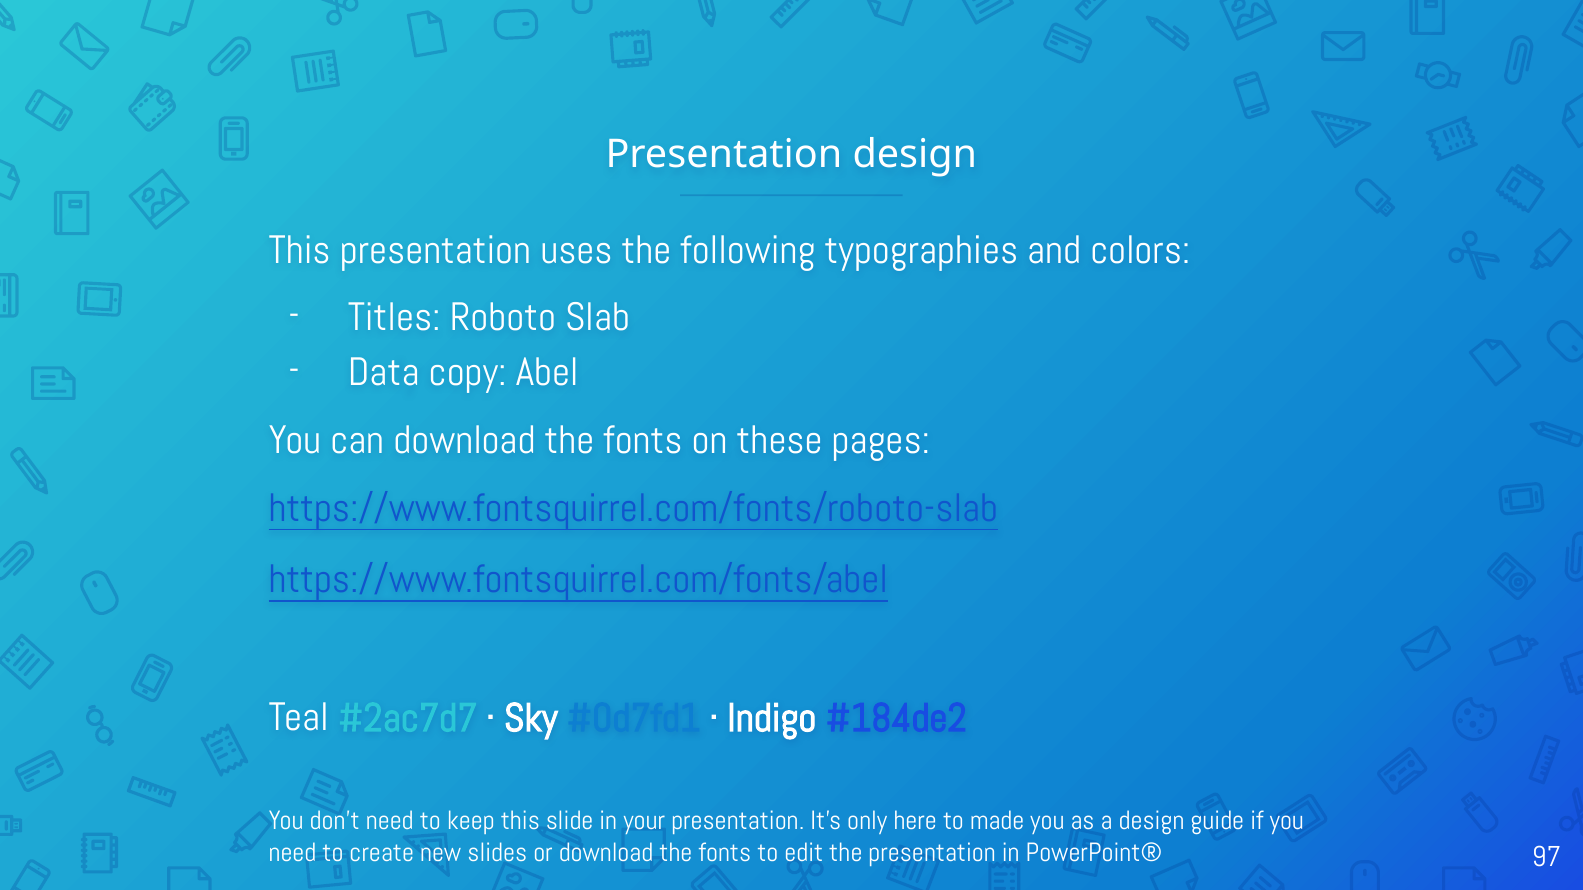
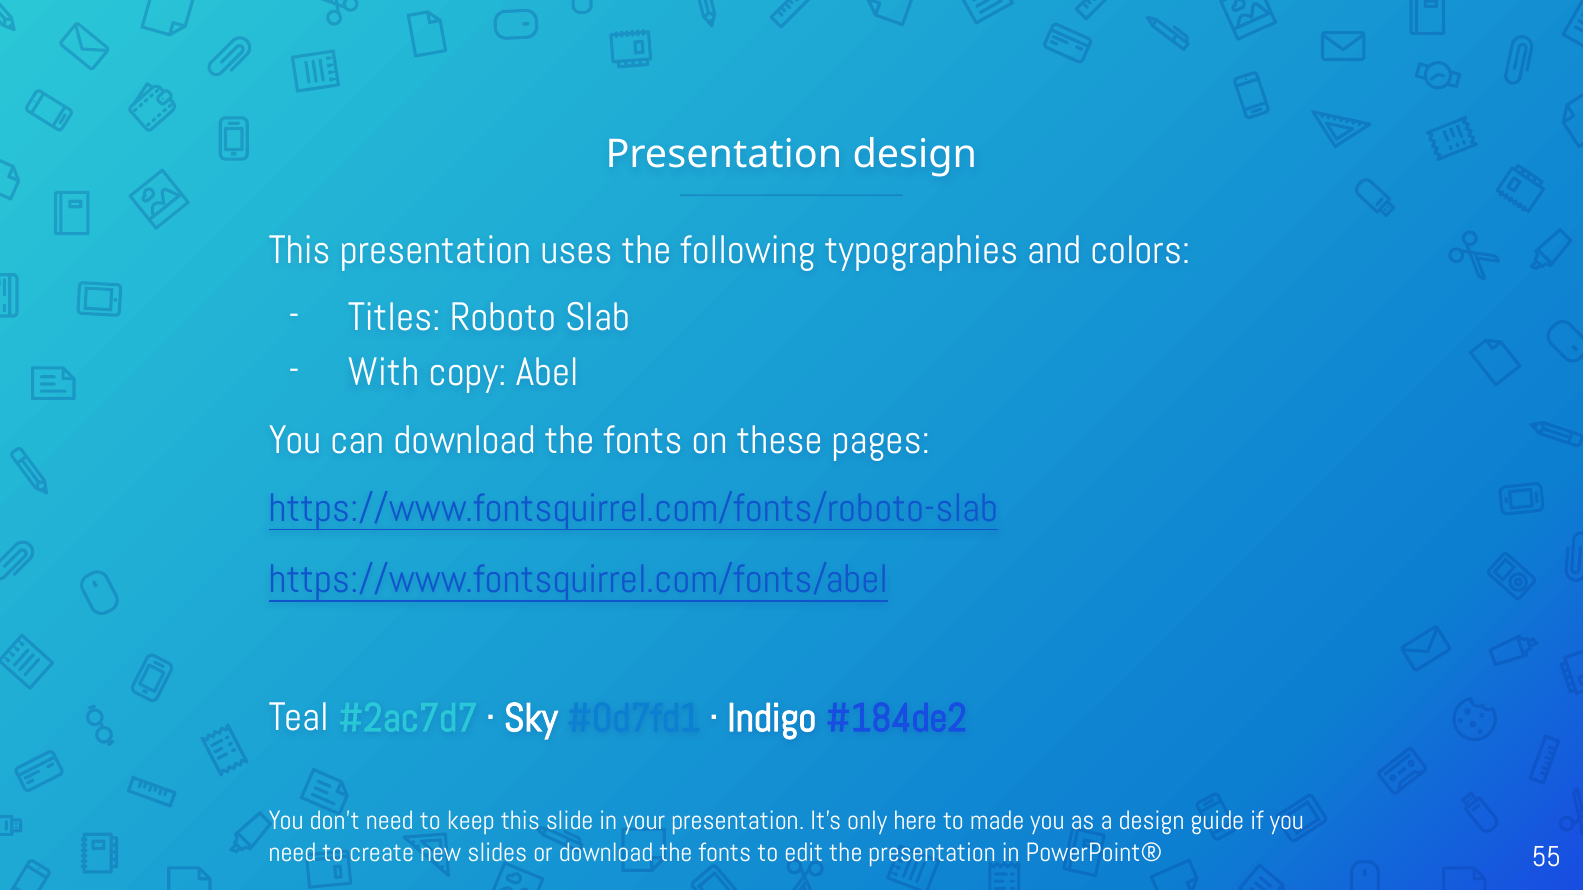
Data: Data -> With (384, 373)
97: 97 -> 55 (1547, 857)
